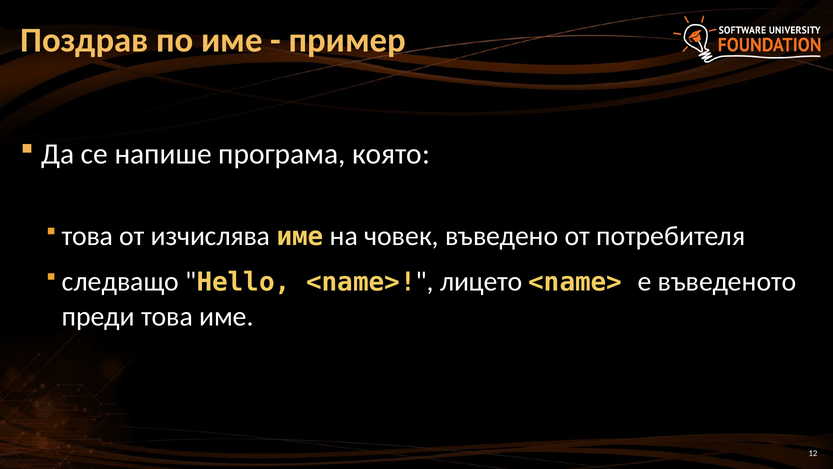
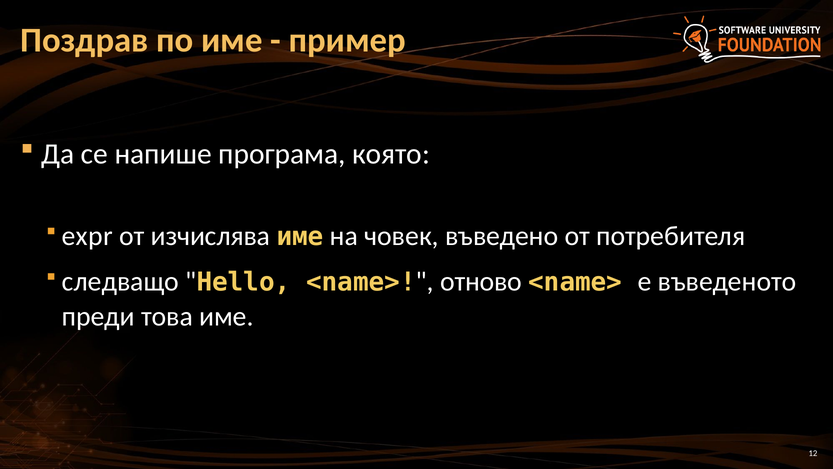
това: това -> expr (87, 236)
лицето: лицето -> отново (481, 281)
